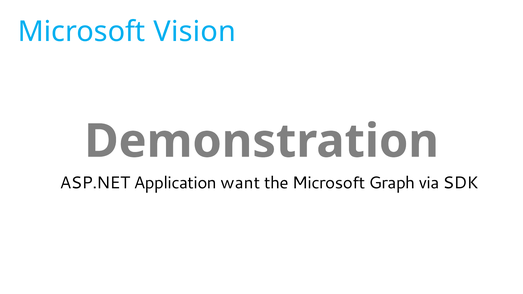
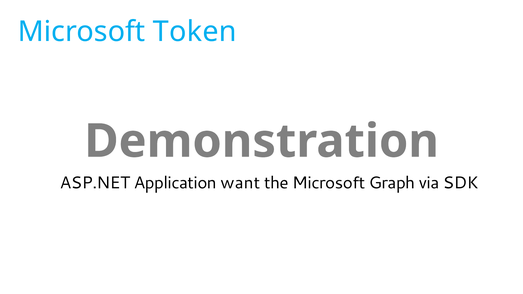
Vision: Vision -> Token (195, 32)
